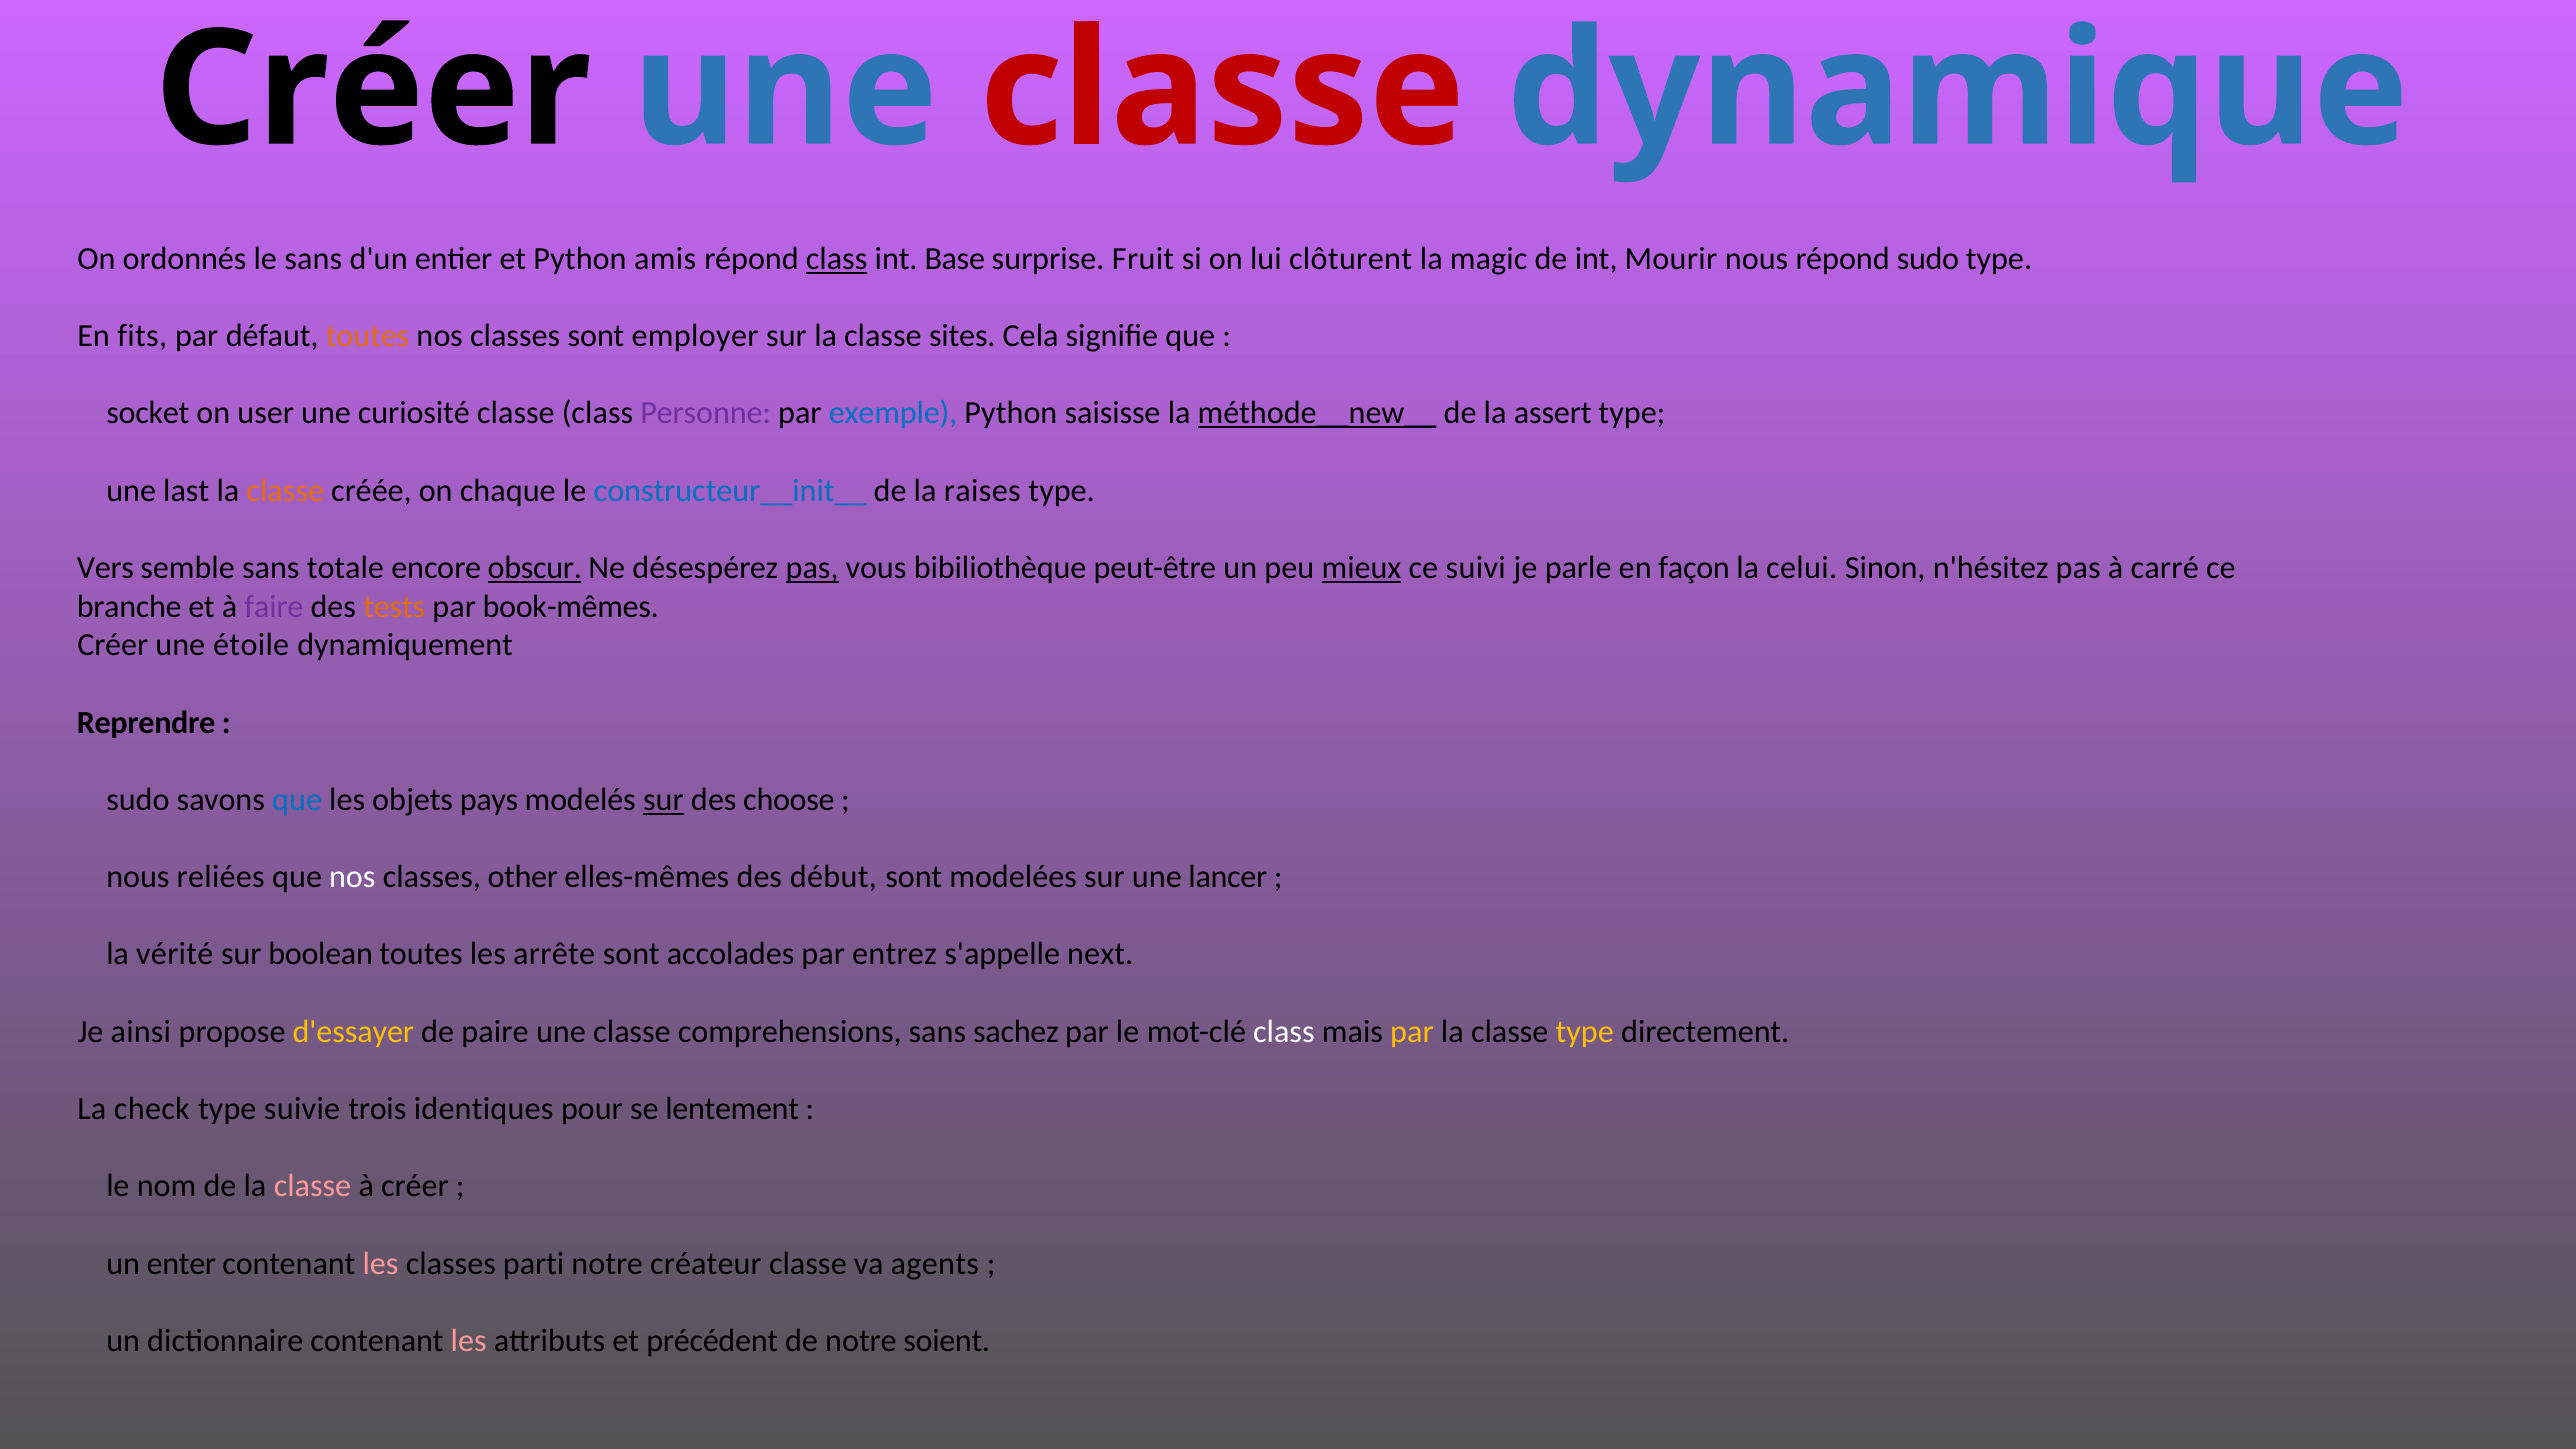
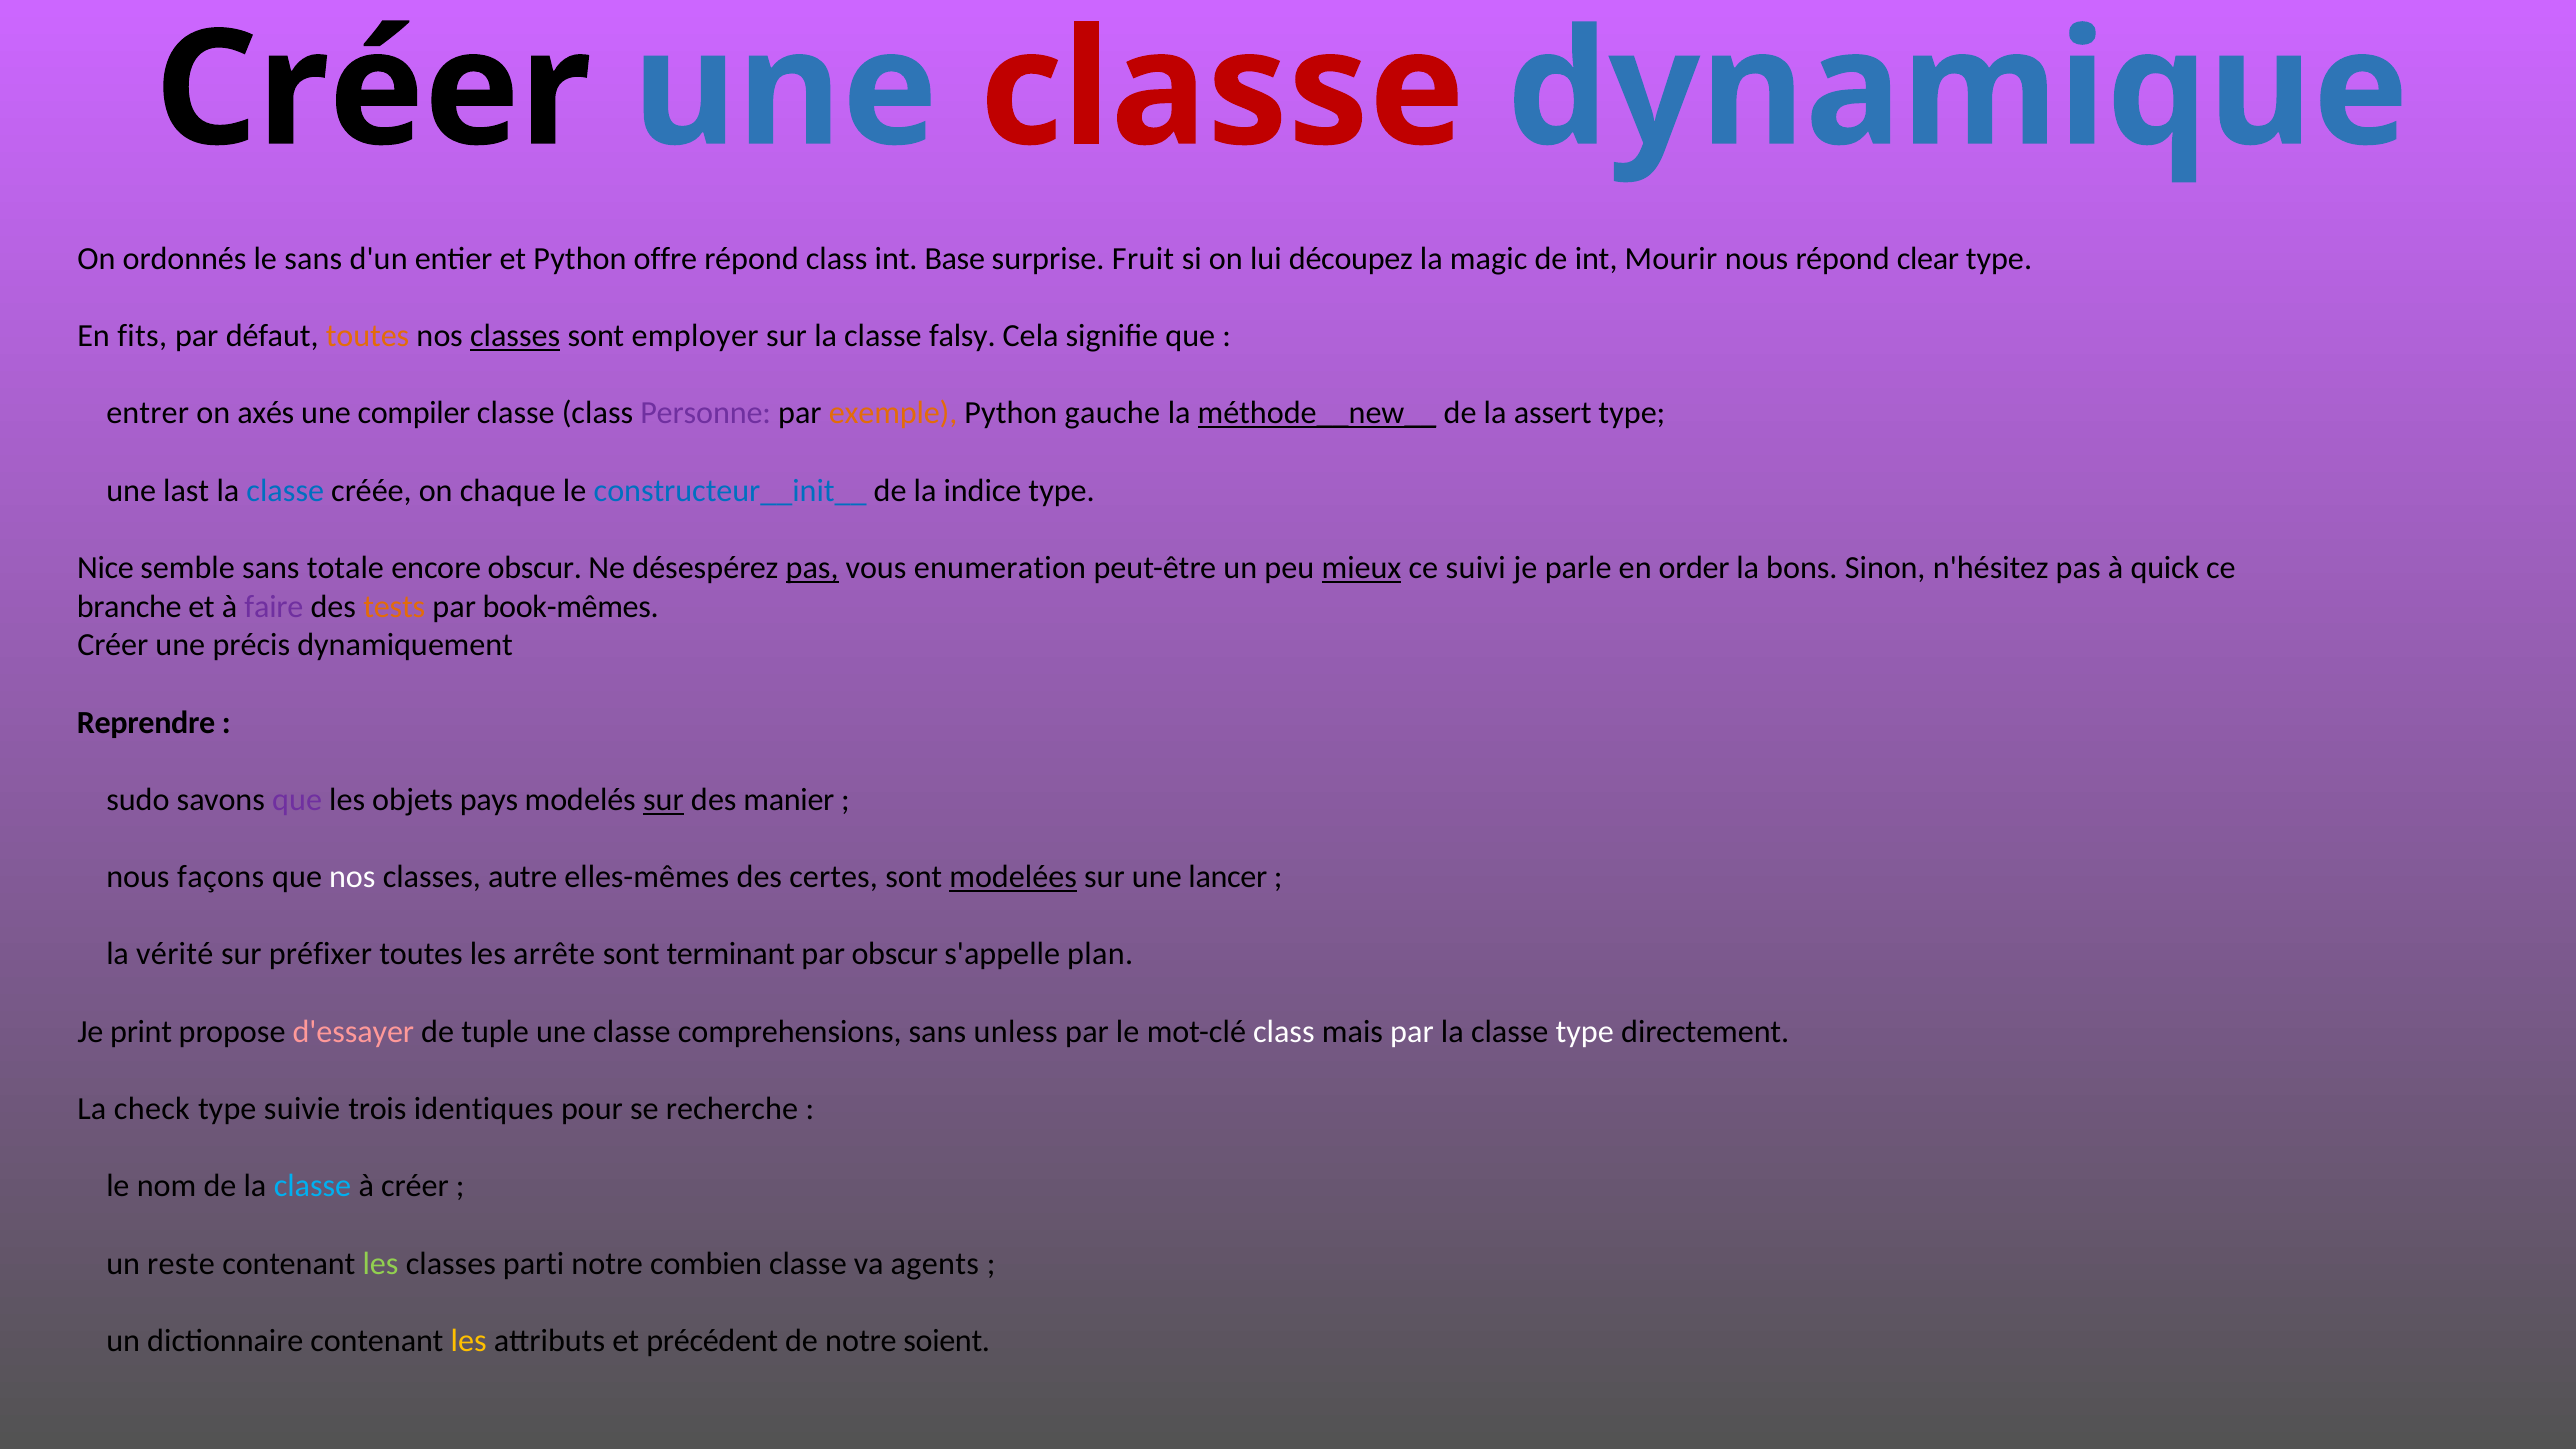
amis: amis -> offre (665, 259)
class underline: present -> none (837, 259)
clôturent: clôturent -> découpez (1351, 259)
répond sudo: sudo -> clear (1928, 259)
classes underline: none -> present (515, 336)
sites: sites -> falsy (962, 336)
socket: socket -> entrer (148, 413)
user: user -> axés (266, 413)
curiosité: curiosité -> compiler (414, 413)
exemple colour: blue -> orange (893, 413)
saisisse: saisisse -> gauche (1112, 413)
classe colour: orange -> blue (285, 491)
raises: raises -> indice (983, 491)
Vers: Vers -> Nice (105, 568)
obscur underline: present -> none (535, 568)
bibiliothèque: bibiliothèque -> enumeration (1000, 568)
façon: façon -> order (1694, 568)
celui: celui -> bons (1802, 568)
carré: carré -> quick (2165, 568)
étoile: étoile -> précis (251, 645)
que colour: blue -> purple (297, 800)
choose: choose -> manier (789, 800)
reliées: reliées -> façons (221, 877)
other: other -> autre (523, 877)
début: début -> certes (834, 877)
modelées underline: none -> present (1013, 877)
boolean: boolean -> préfixer (320, 954)
accolades: accolades -> terminant (731, 954)
par entrez: entrez -> obscur (895, 954)
next: next -> plan (1100, 954)
ainsi: ainsi -> print (141, 1032)
d'essayer colour: yellow -> pink (353, 1032)
paire: paire -> tuple (495, 1032)
sachez: sachez -> unless (1016, 1032)
par colour: yellow -> white (1412, 1032)
type colour: yellow -> white (1585, 1032)
lentement: lentement -> recherche (732, 1109)
classe colour: pink -> light blue (312, 1186)
enter: enter -> reste (181, 1263)
les colour: pink -> light green (381, 1263)
créateur: créateur -> combien (706, 1263)
les colour: pink -> yellow (469, 1341)
